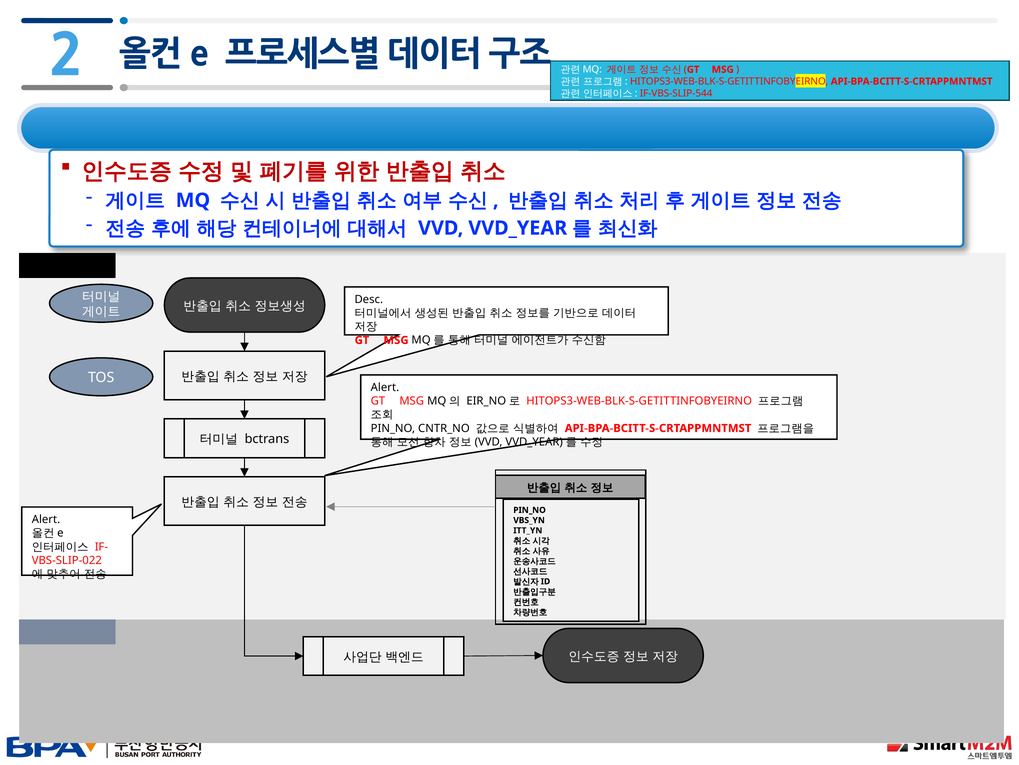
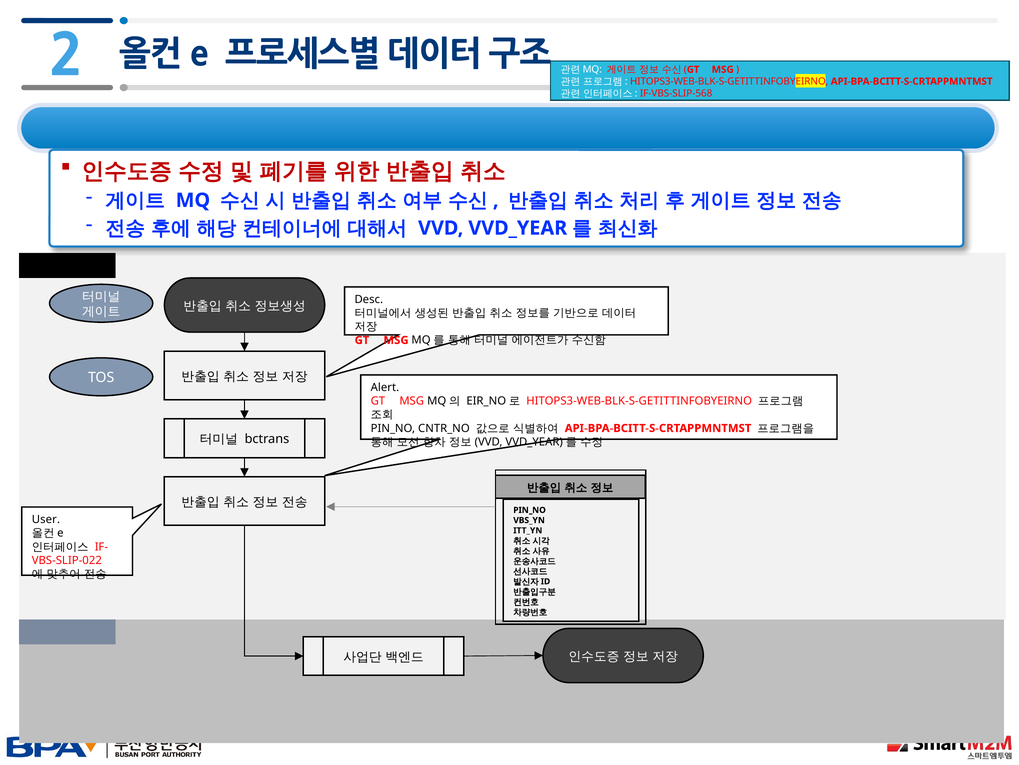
IF-VBS-SLIP-544: IF-VBS-SLIP-544 -> IF-VBS-SLIP-568 (676, 93)
Alert: Alert -> User (46, 519)
